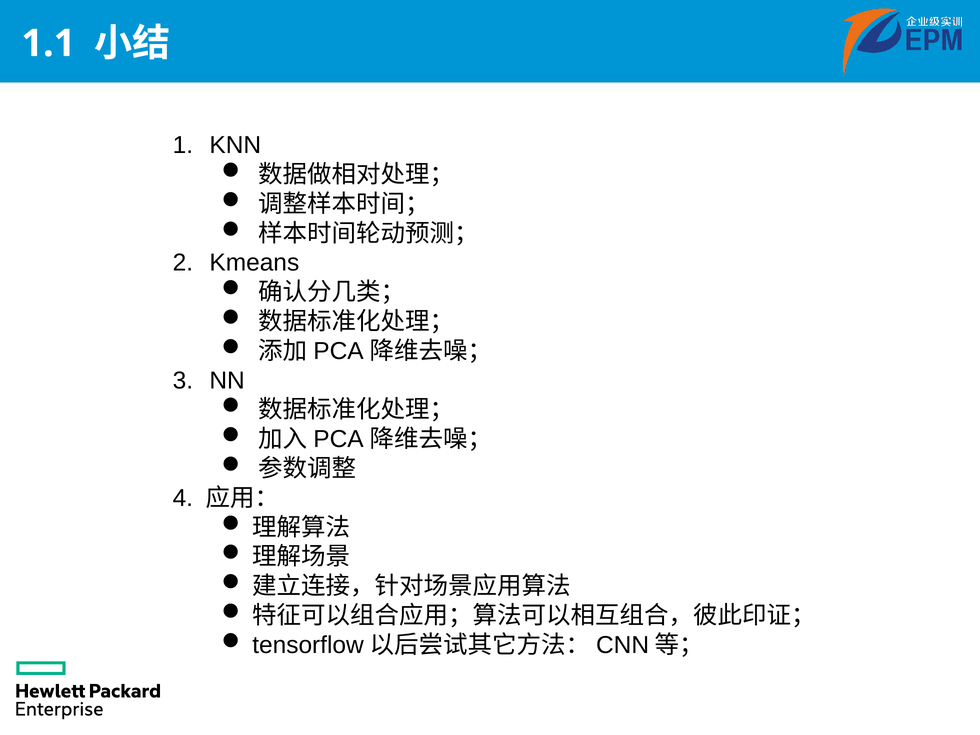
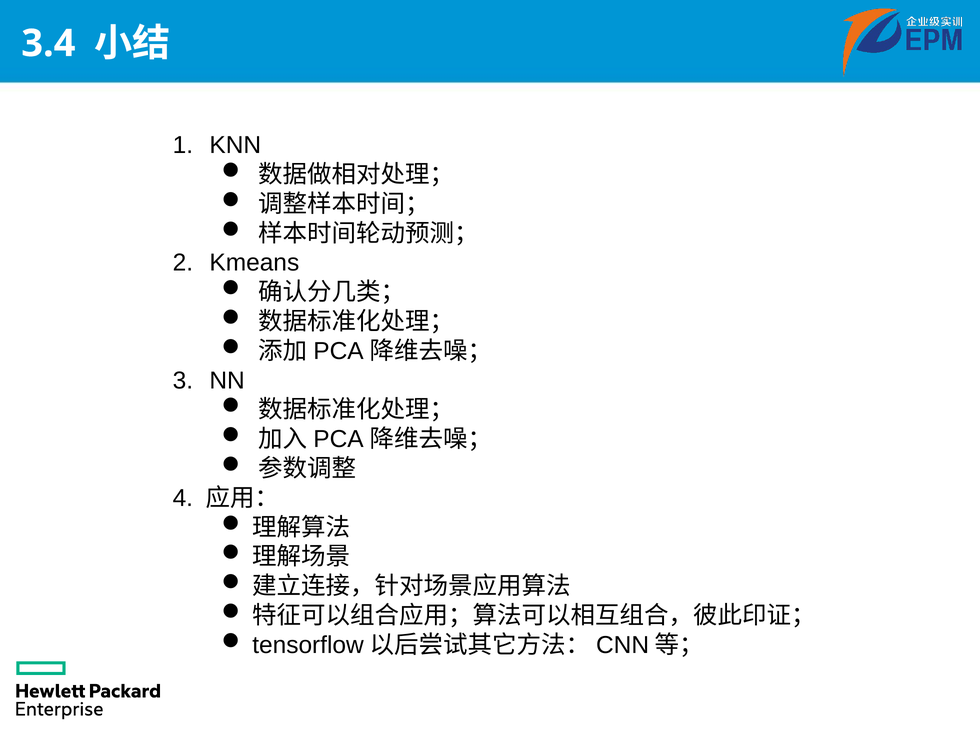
1.1: 1.1 -> 3.4 (48, 43)
